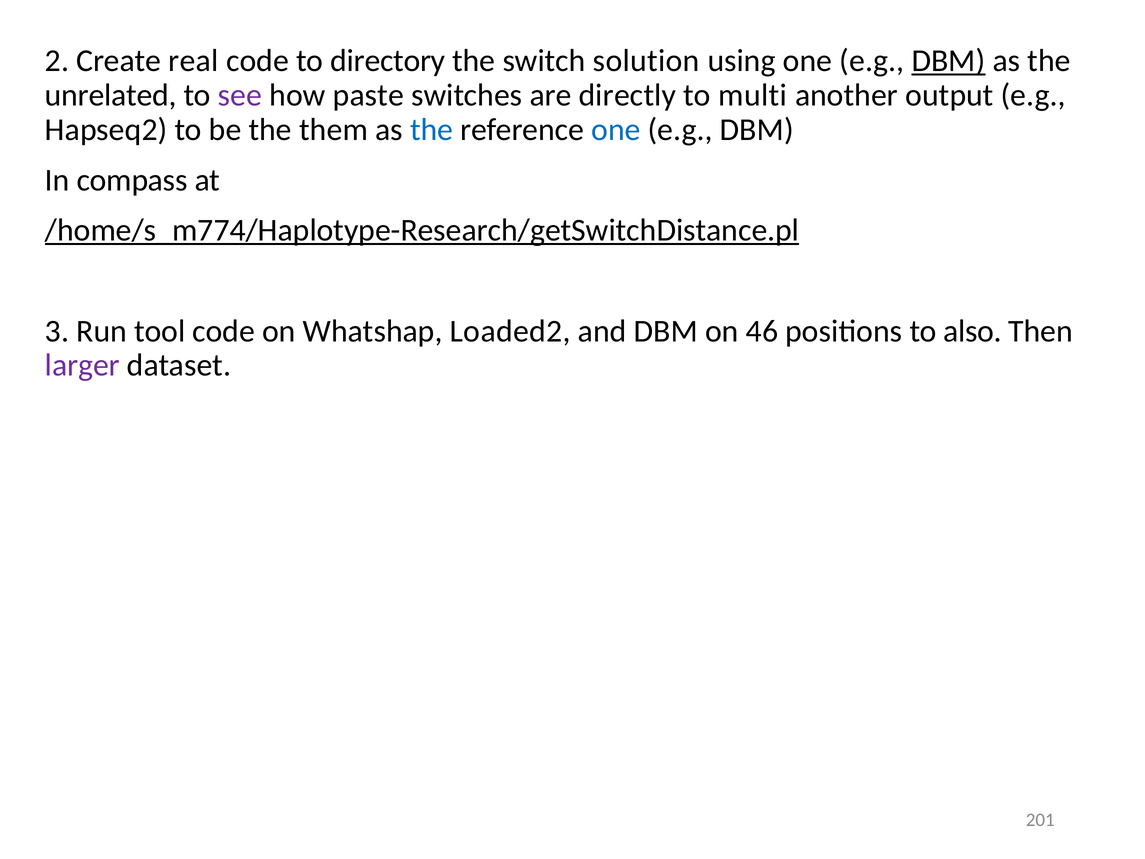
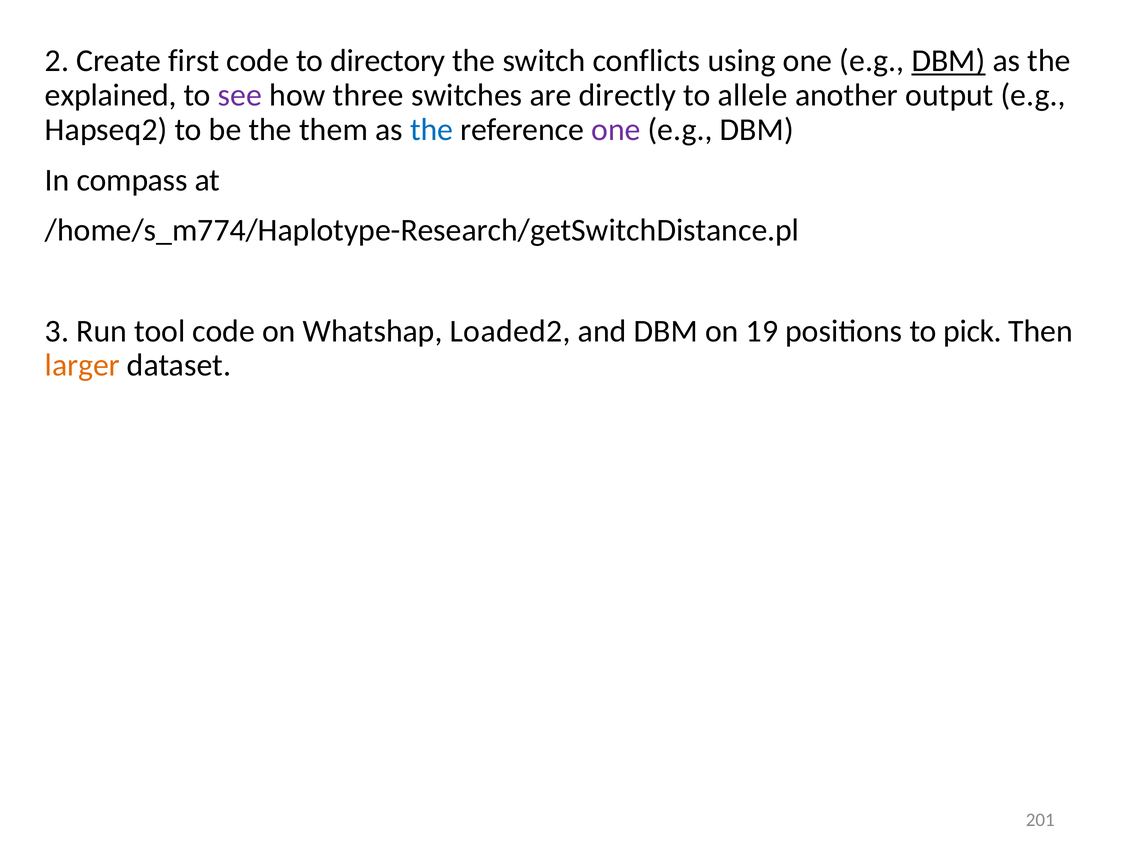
real: real -> first (194, 61)
solution: solution -> conflicts (646, 61)
unrelated: unrelated -> explained (111, 95)
paste: paste -> three (368, 95)
multi: multi -> allele (753, 95)
one colour: blue -> purple (616, 130)
/home/s_m774/Haplotype-Research/getSwitchDistance.pl underline: present -> none (422, 230)
46: 46 -> 19 (762, 331)
also: also -> pick (973, 331)
larger colour: purple -> orange (82, 365)
